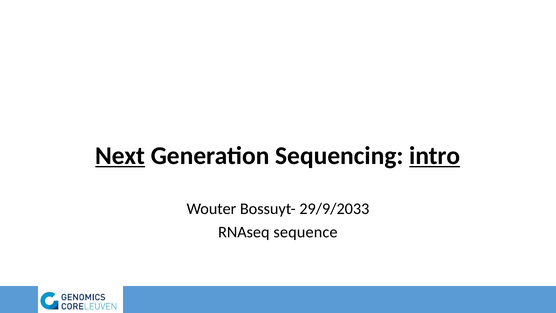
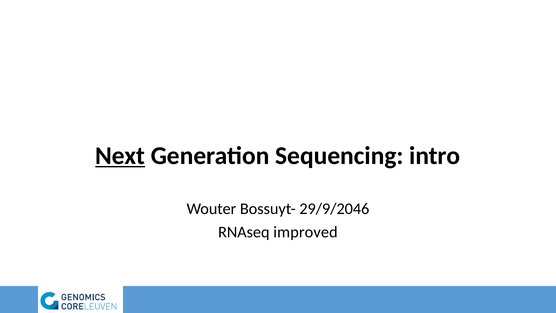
intro underline: present -> none (435, 156)
29/9/2033: 29/9/2033 -> 29/9/2046 (334, 209)
sequence: sequence -> improved (305, 232)
